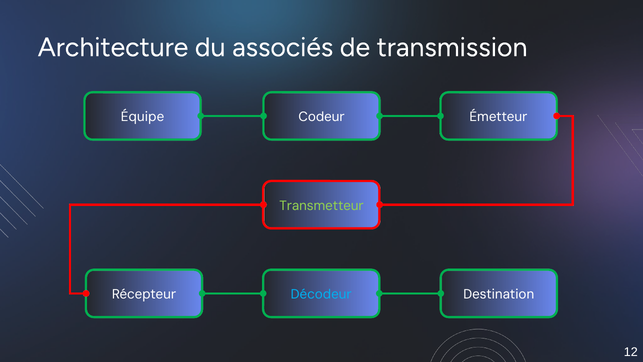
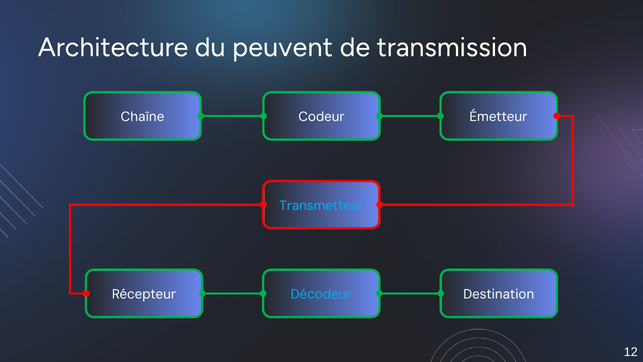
associés: associés -> peuvent (283, 47)
Équipe: Équipe -> Chaîne (143, 117)
Transmetteur colour: light green -> light blue (321, 205)
